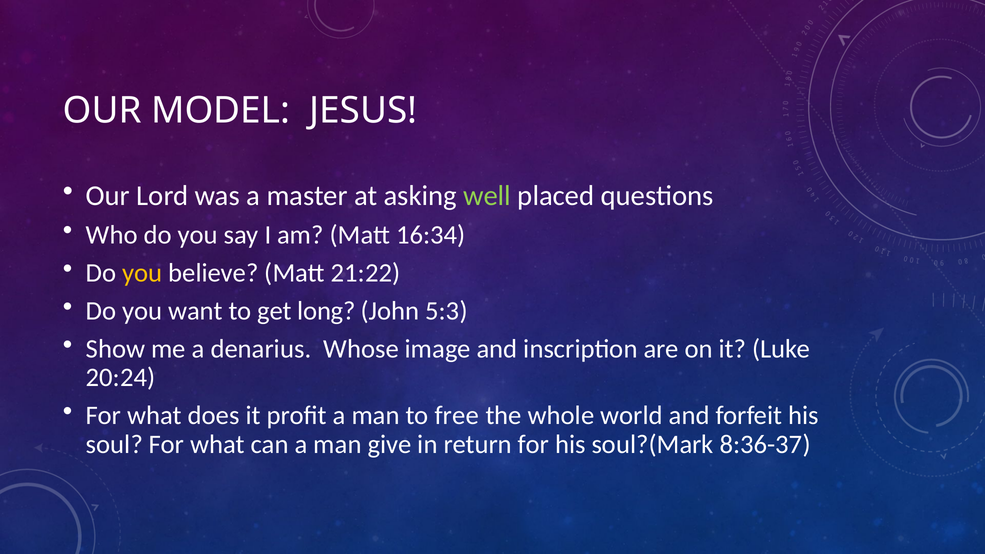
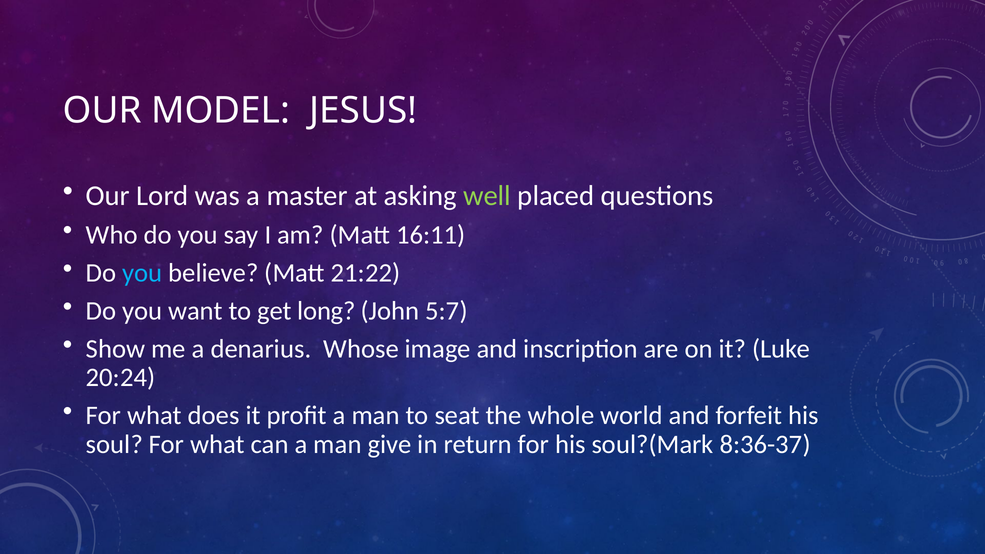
16:34: 16:34 -> 16:11 (431, 235)
you colour: yellow -> light blue (142, 273)
5:3: 5:3 -> 5:7 (446, 311)
free: free -> seat (457, 416)
